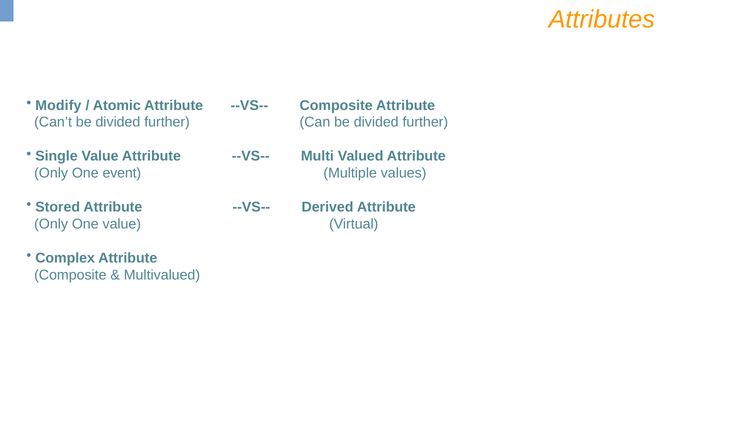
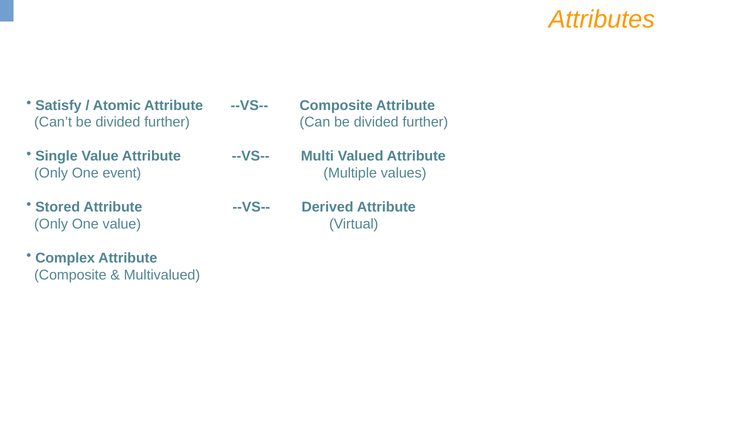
Modify: Modify -> Satisfy (58, 106)
